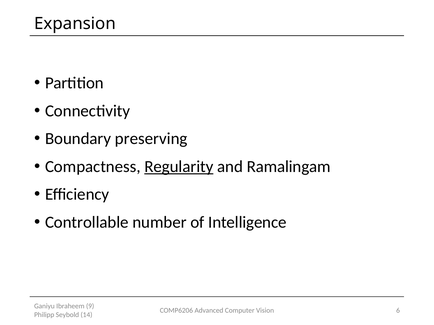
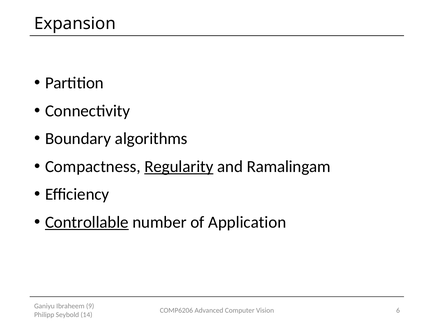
preserving: preserving -> algorithms (151, 139)
Controllable underline: none -> present (87, 223)
Intelligence: Intelligence -> Application (247, 223)
